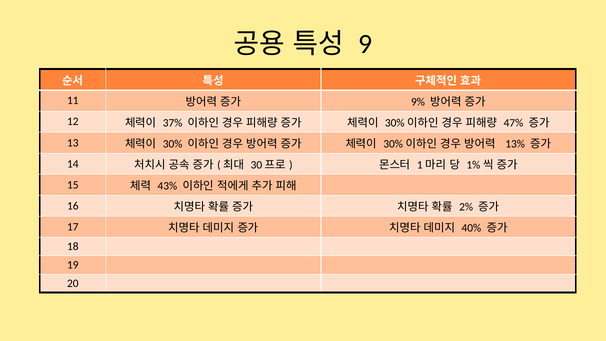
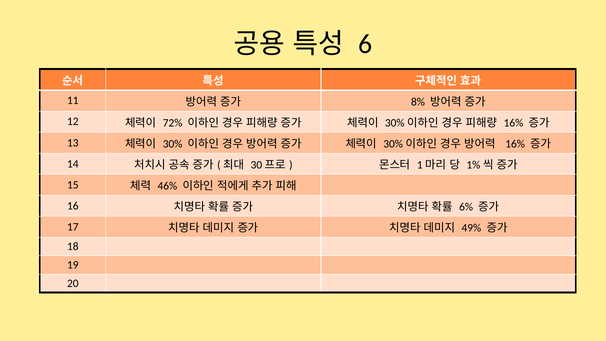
9: 9 -> 6 (365, 44)
9%: 9% -> 8% (418, 102)
37%: 37% -> 72% (173, 123)
47%: 47% -> 16% (514, 123)
13%: 13% -> 16% (515, 144)
43%: 43% -> 46% (167, 186)
2%: 2% -> 6% (466, 207)
40%: 40% -> 49% (471, 228)
